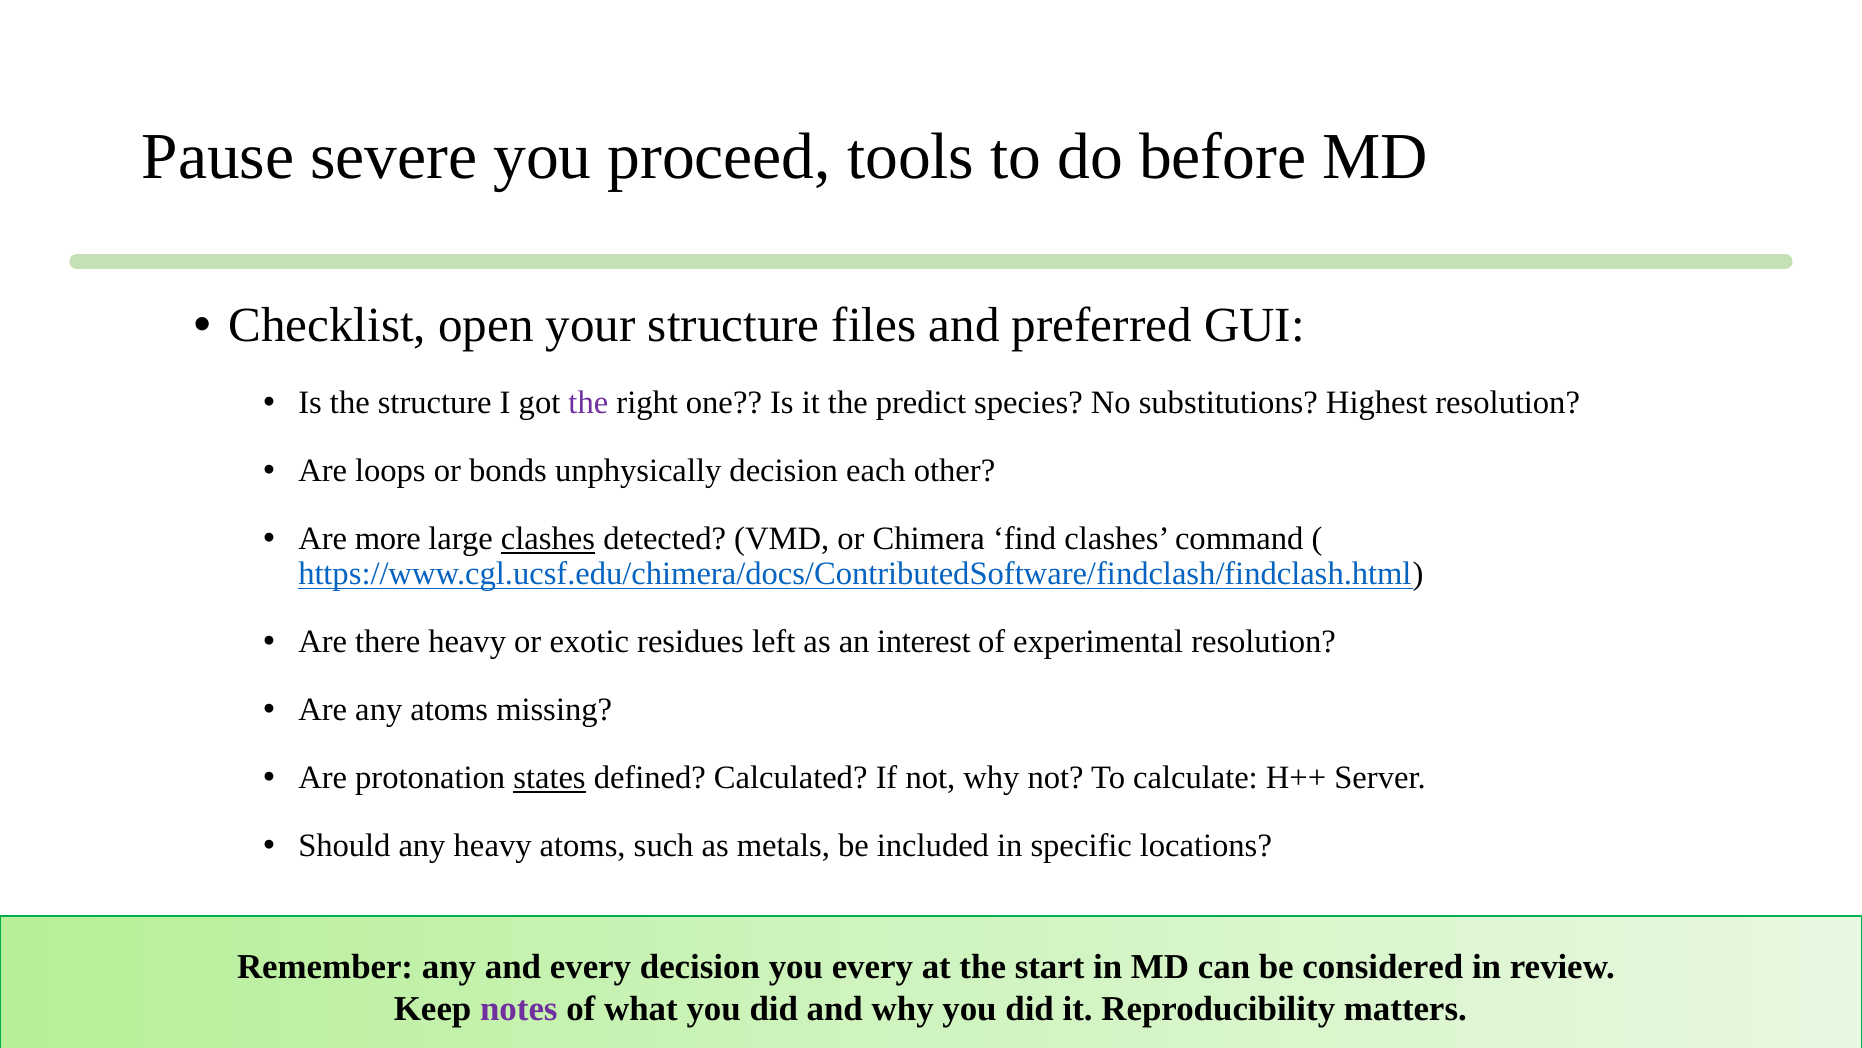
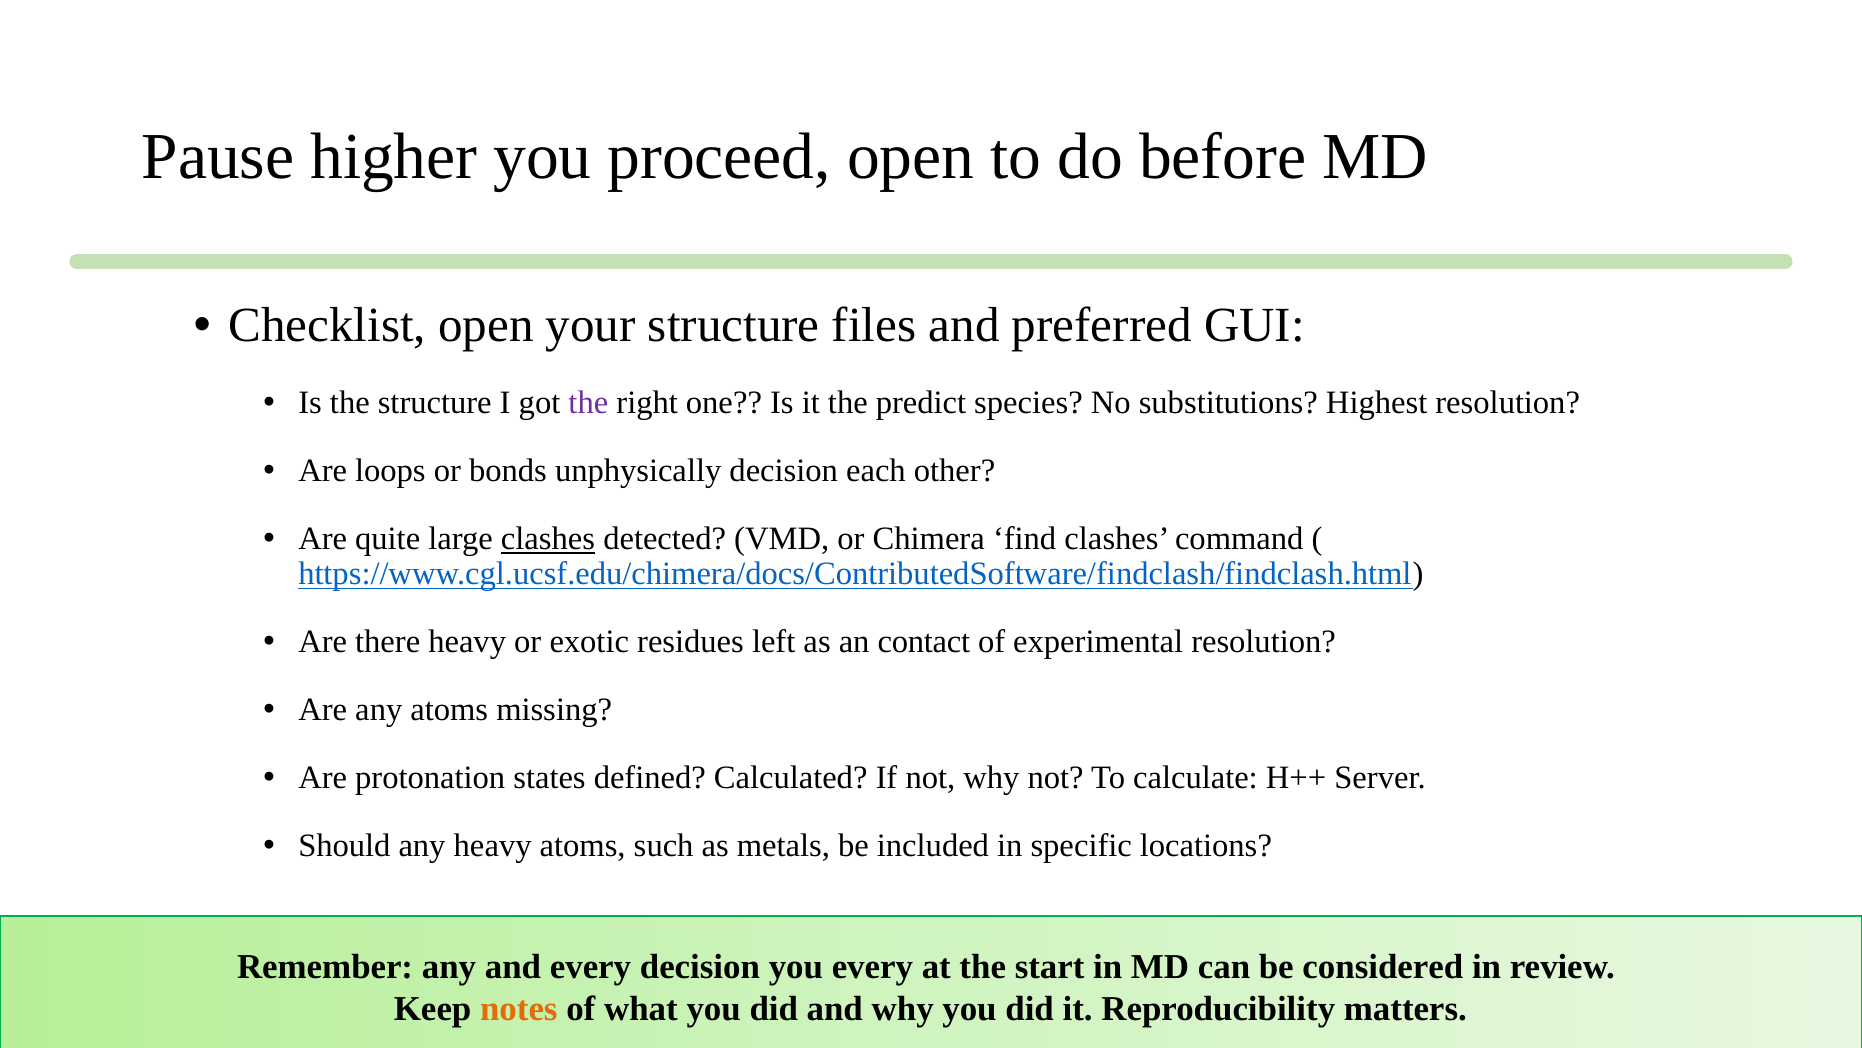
severe: severe -> higher (394, 157)
proceed tools: tools -> open (911, 157)
more: more -> quite (388, 538)
interest: interest -> contact (924, 642)
states underline: present -> none (550, 778)
notes colour: purple -> orange (519, 1008)
